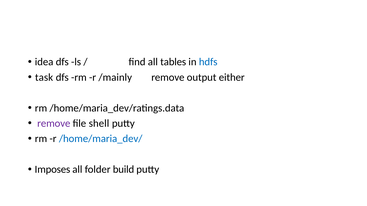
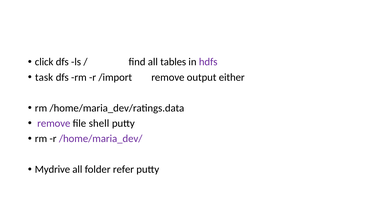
idea: idea -> click (44, 62)
hdfs colour: blue -> purple (208, 62)
/mainly: /mainly -> /import (115, 77)
/home/maria_dev/ colour: blue -> purple (101, 139)
Imposes: Imposes -> Mydrive (52, 170)
build: build -> refer (123, 170)
